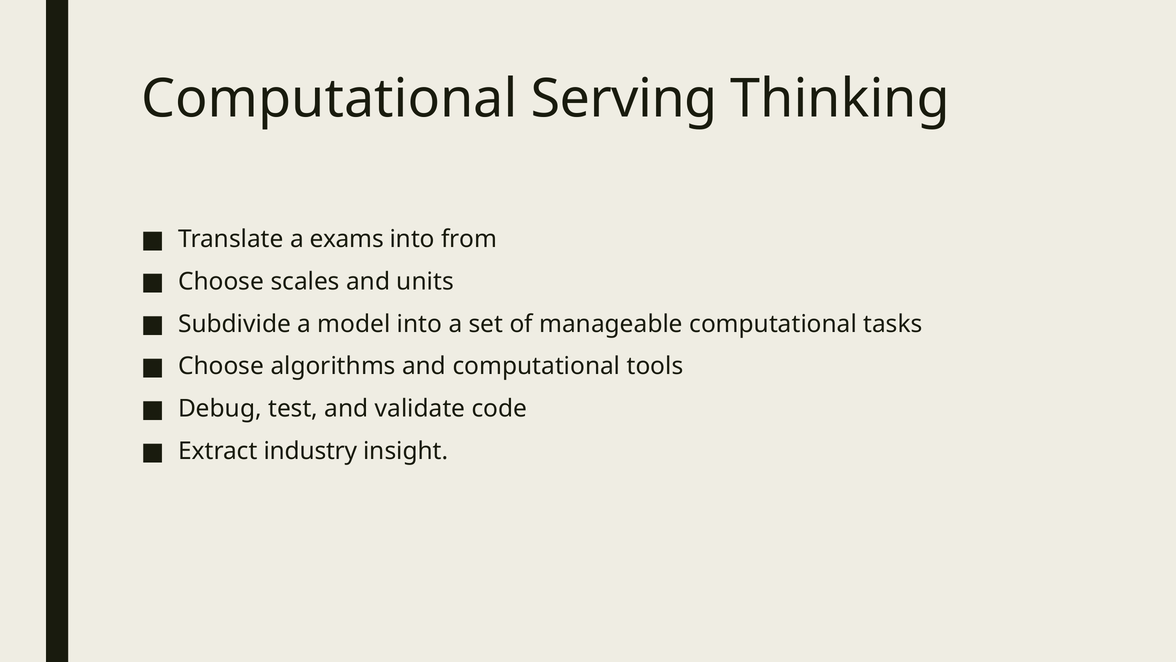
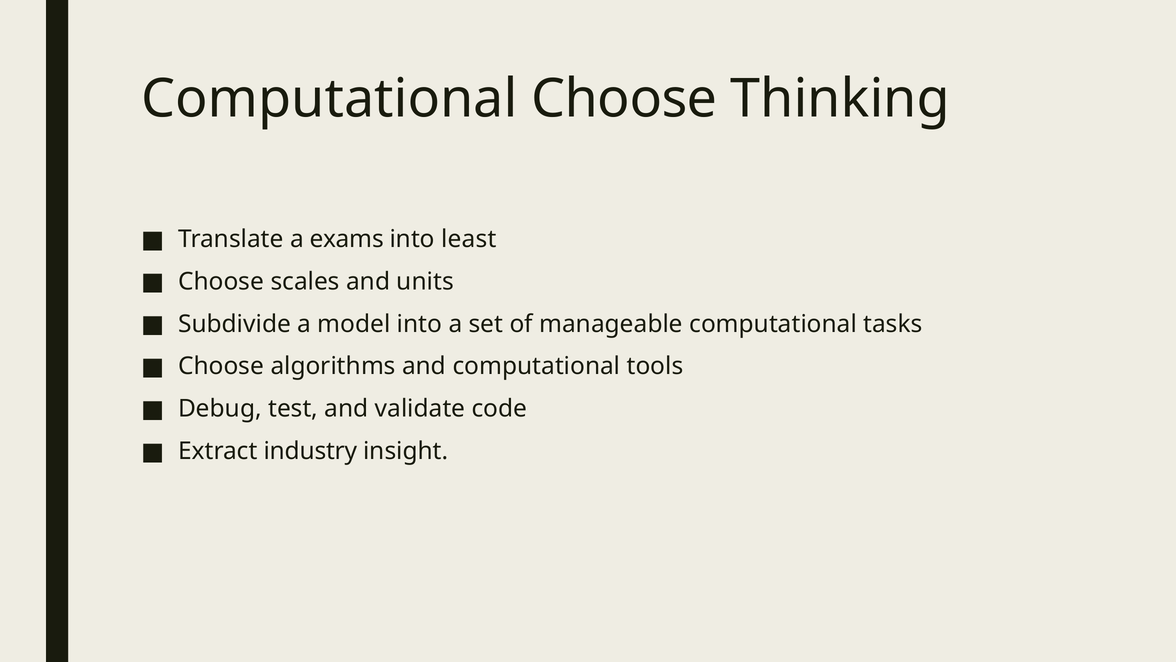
Computational Serving: Serving -> Choose (624, 99)
from: from -> least (469, 239)
